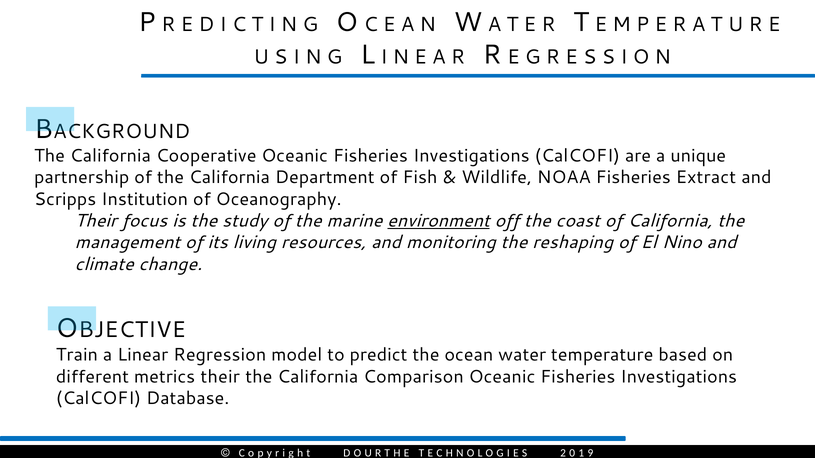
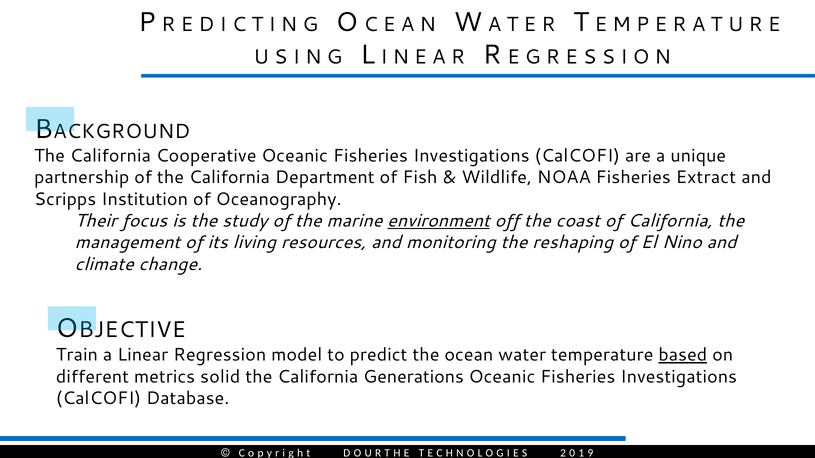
based underline: none -> present (683, 355)
metrics their: their -> solid (220, 377)
Comparison: Comparison -> Generations (414, 377)
